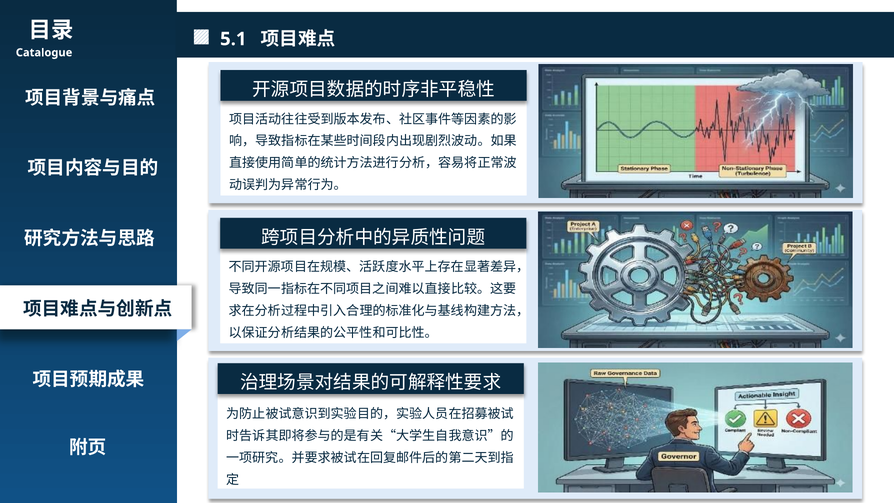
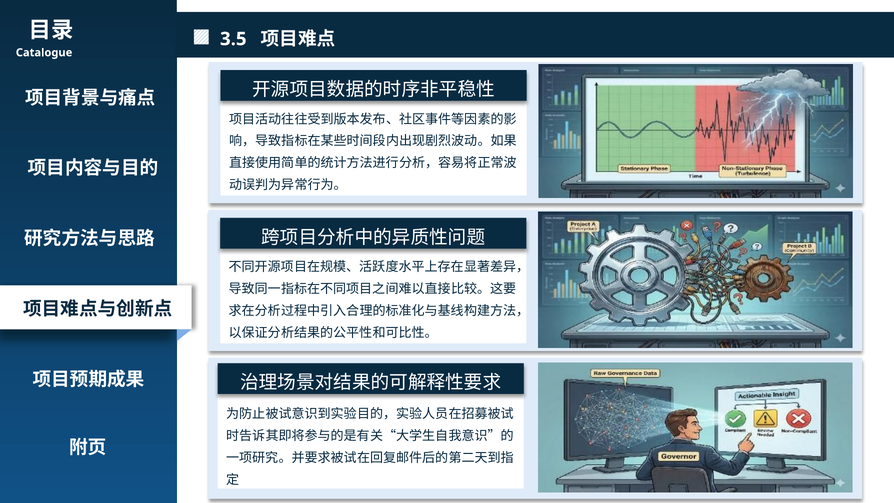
5.1: 5.1 -> 3.5 (233, 39)
